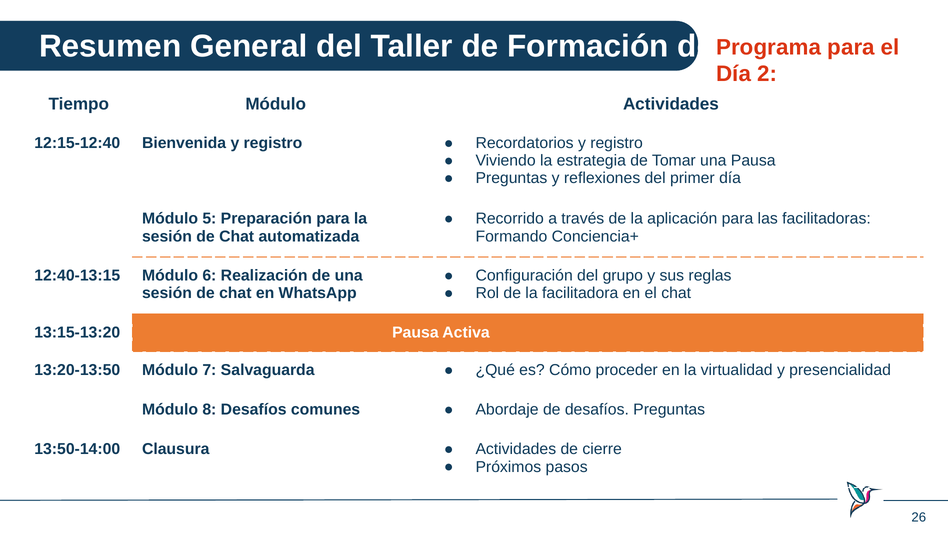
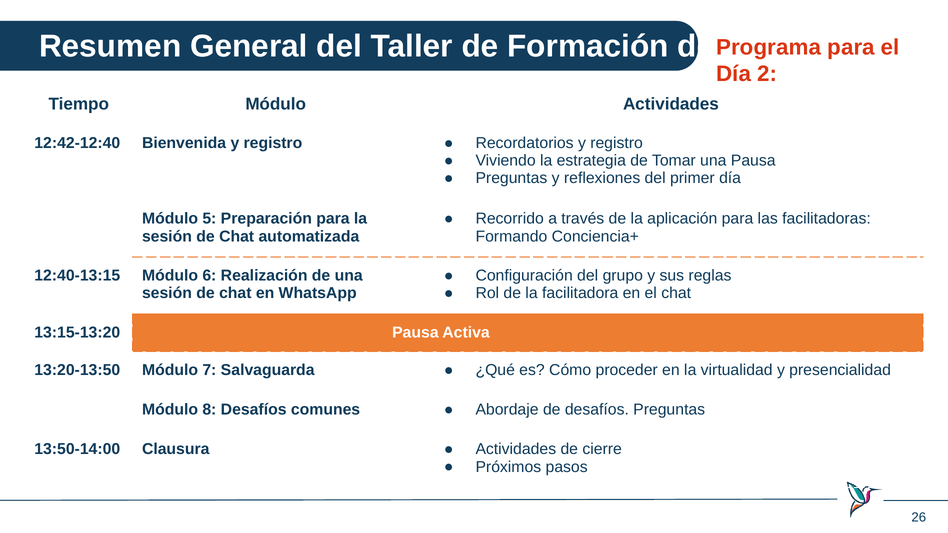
12:15-12:40: 12:15-12:40 -> 12:42-12:40 (77, 143)
